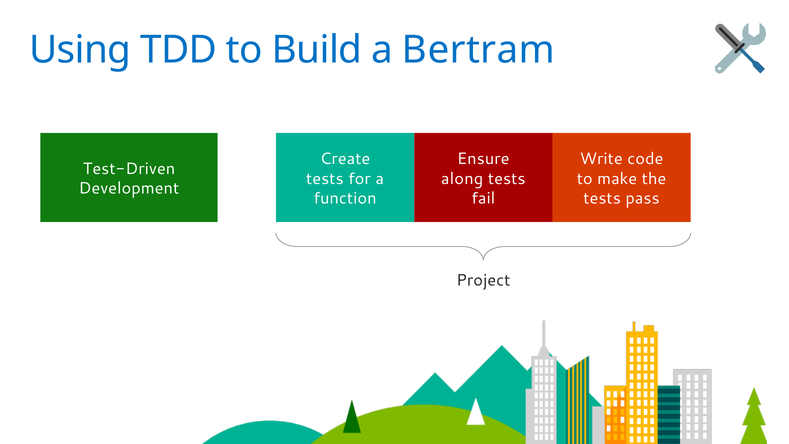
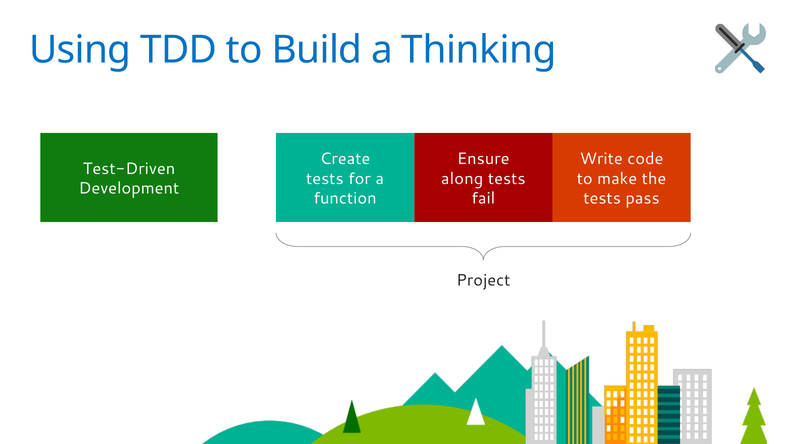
Bertram: Bertram -> Thinking (479, 50)
